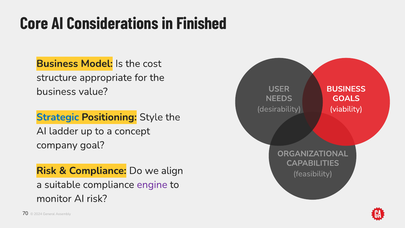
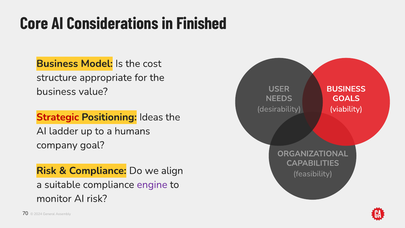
Strategic colour: blue -> red (58, 117)
Style: Style -> Ideas (151, 117)
concept: concept -> humans (132, 131)
